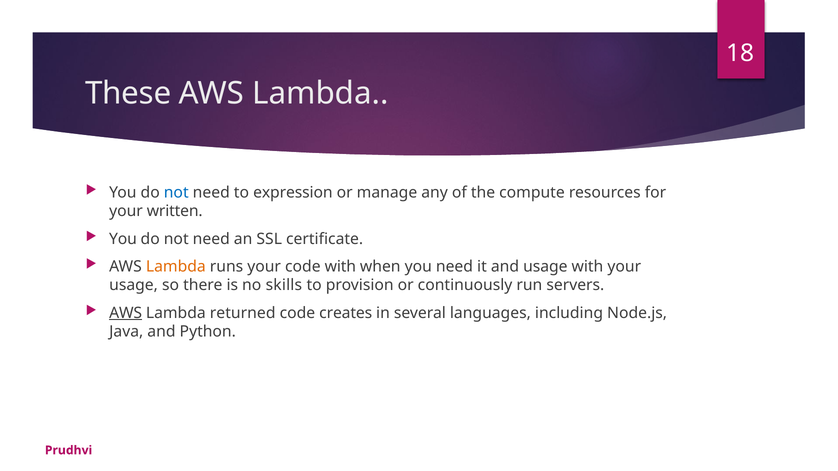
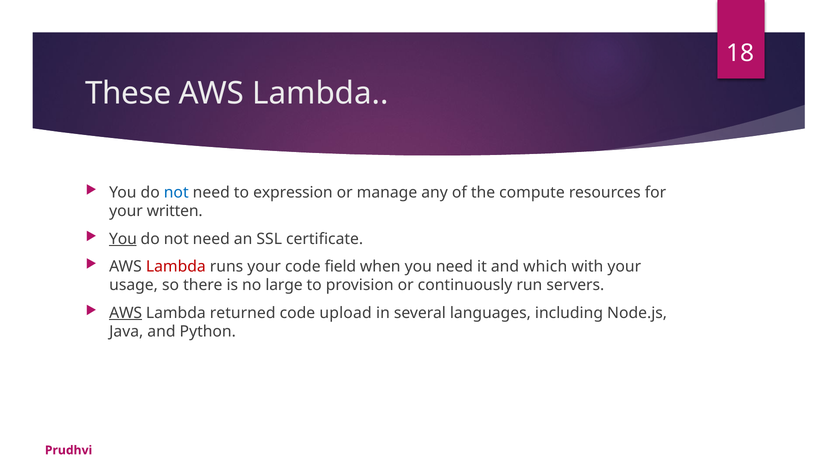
You underline: none -> present (123, 239)
Lambda colour: orange -> red (176, 267)
code with: with -> field (340, 267)
and usage: usage -> which (545, 267)
skills: skills -> large (284, 286)
creates: creates -> upload (346, 313)
